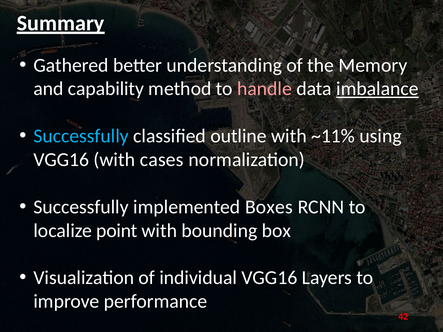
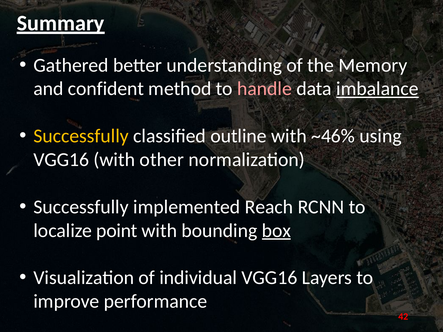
capability: capability -> confident (106, 89)
Successfully colour: light blue -> yellow (81, 136)
~11%: ~11% -> ~46% (333, 136)
cases: cases -> other (162, 160)
Boxes: Boxes -> Reach (269, 207)
box underline: none -> present (276, 231)
